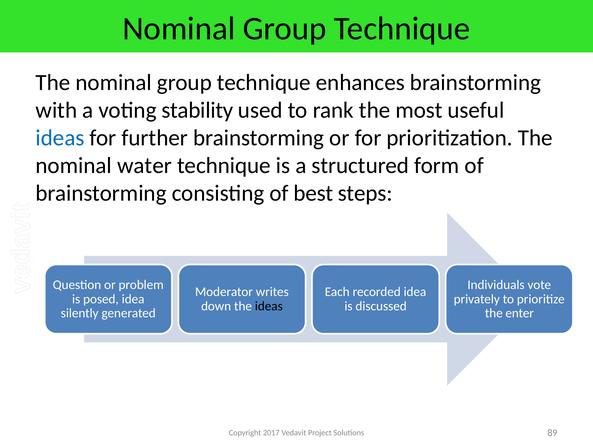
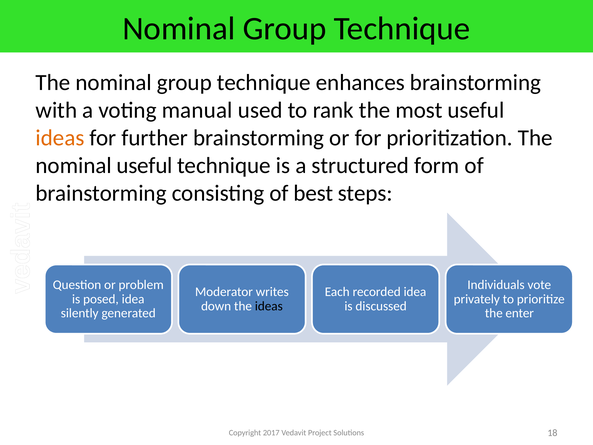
stability: stability -> manual (197, 110)
ideas colour: blue -> orange (60, 138)
nominal water: water -> useful (145, 165)
89: 89 -> 18 (552, 433)
